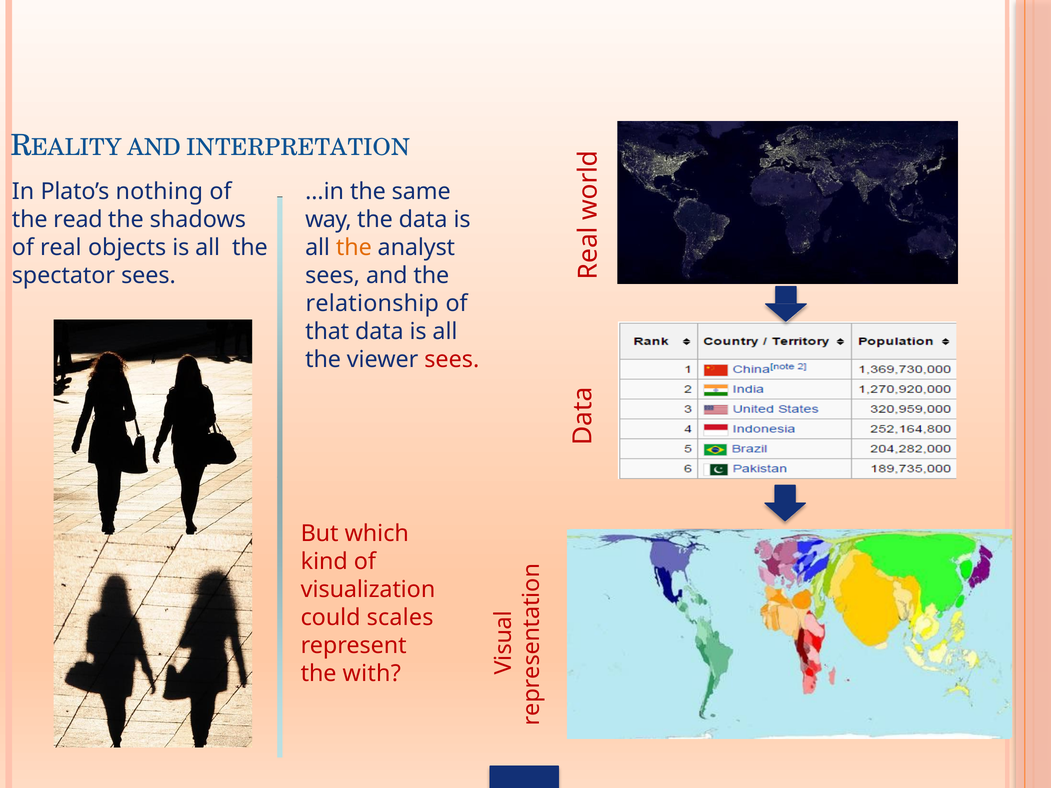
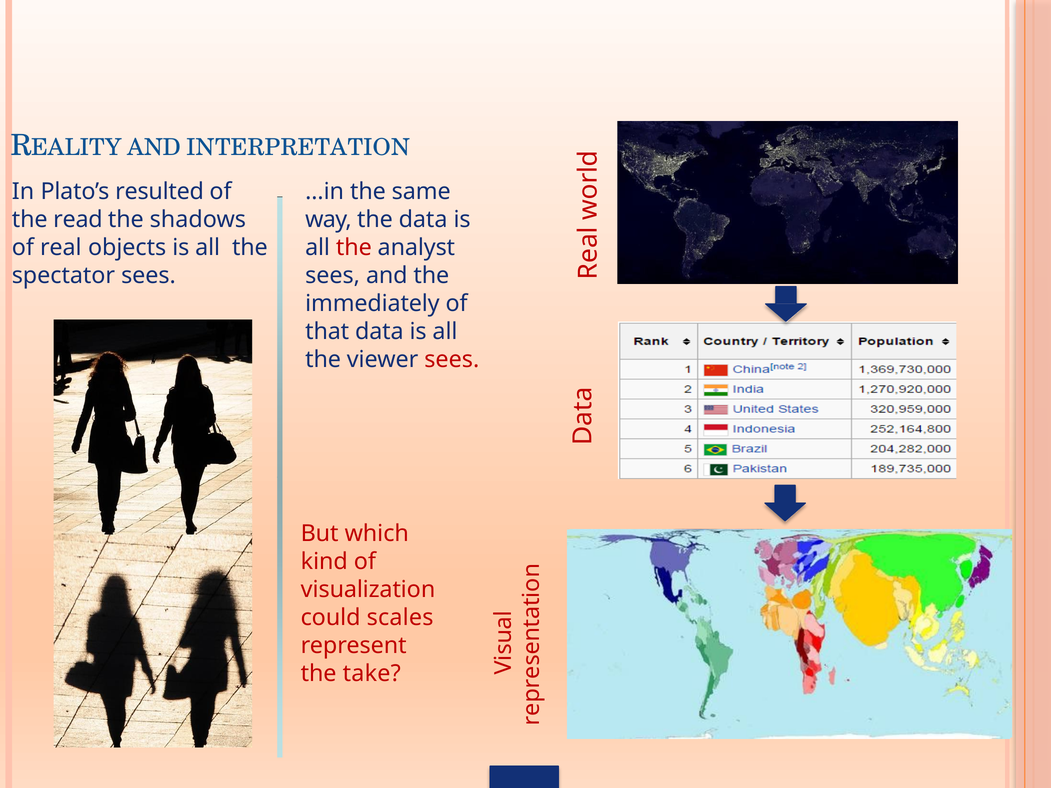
nothing: nothing -> resulted (160, 191)
the colour: orange -> red (354, 247)
relationship: relationship -> immediately (372, 304)
with: with -> take (372, 674)
